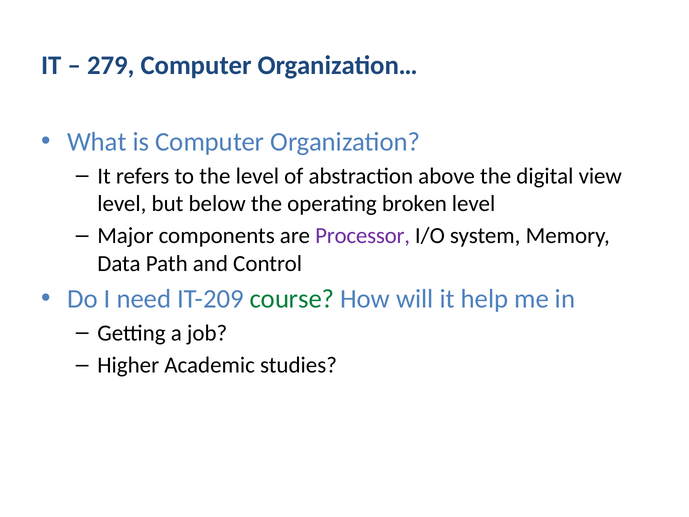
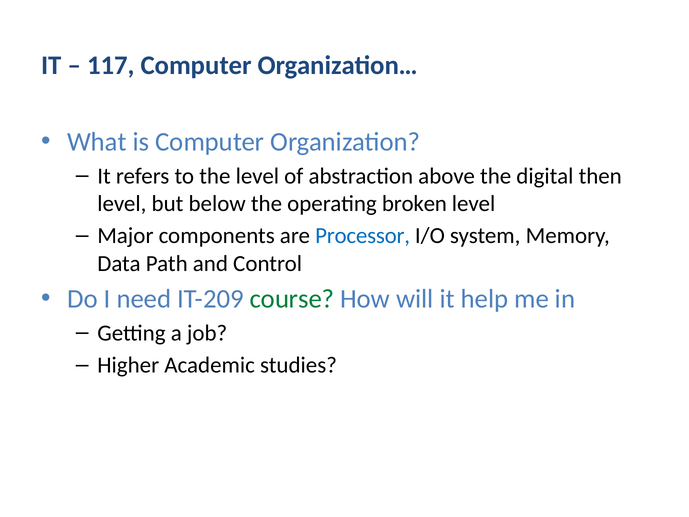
279: 279 -> 117 (111, 66)
view: view -> then (600, 176)
Processor colour: purple -> blue (363, 236)
